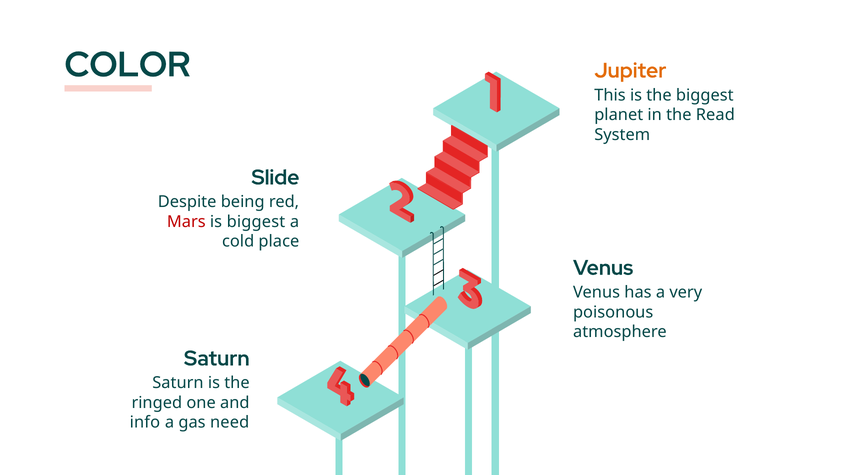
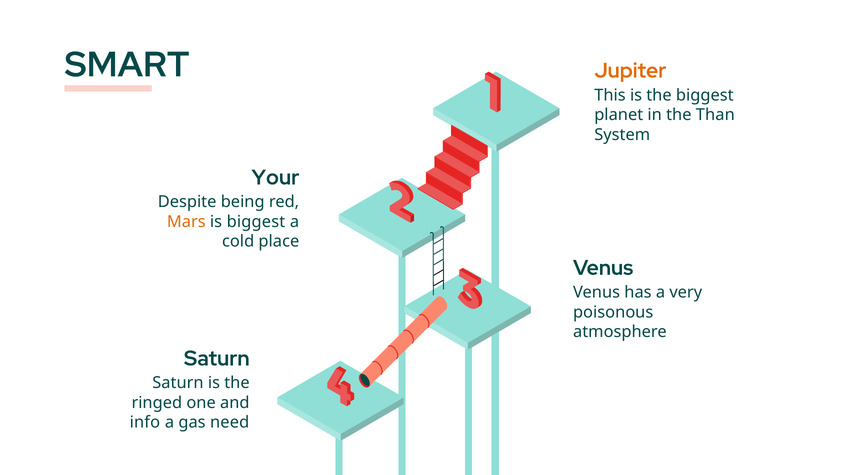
COLOR: COLOR -> SMART (127, 65)
Read: Read -> Than (715, 115)
Slide: Slide -> Your (275, 177)
Mars colour: red -> orange (186, 222)
